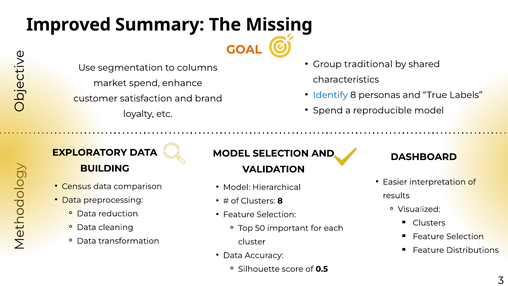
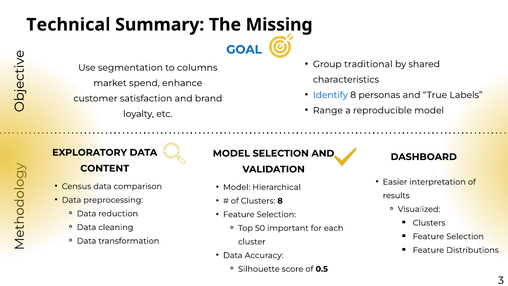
Improved: Improved -> Technical (68, 25)
GOAL colour: orange -> blue (244, 50)
Spend: Spend -> Range (328, 110)
BUILDING: BUILDING -> CONTENT (105, 168)
